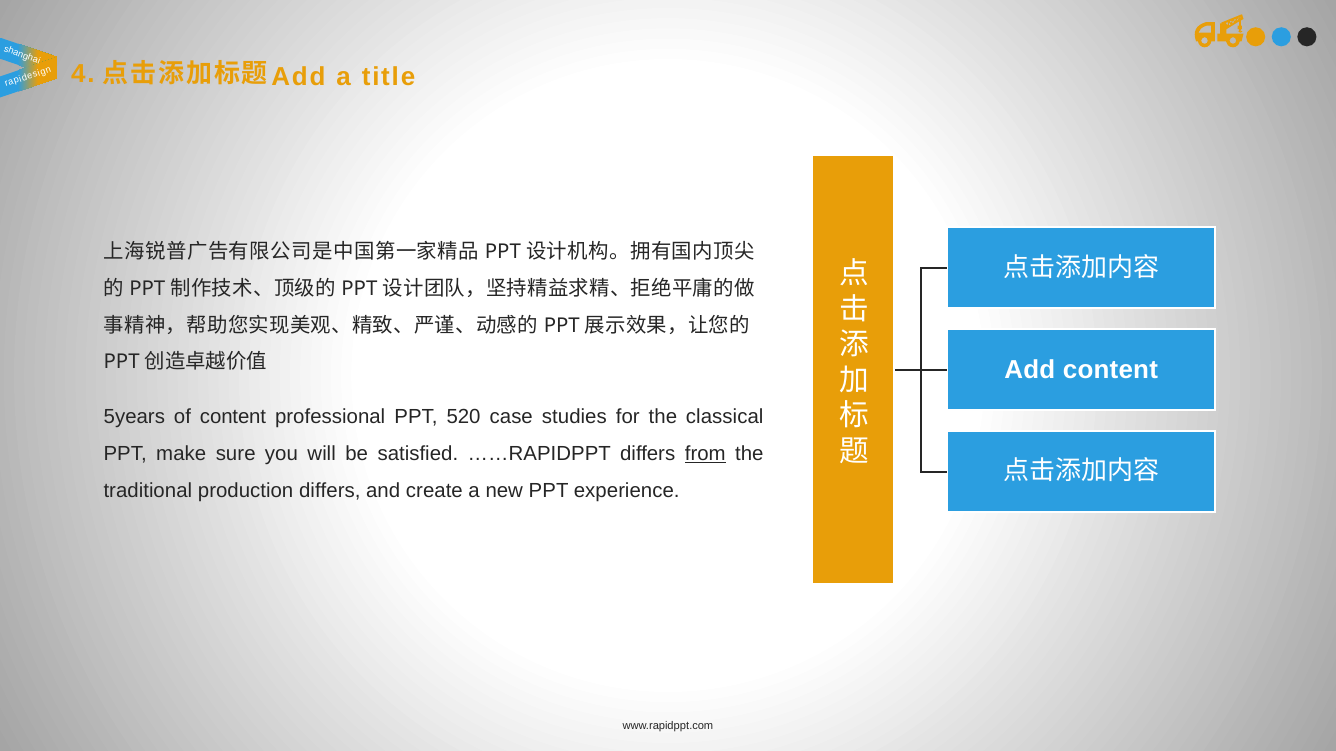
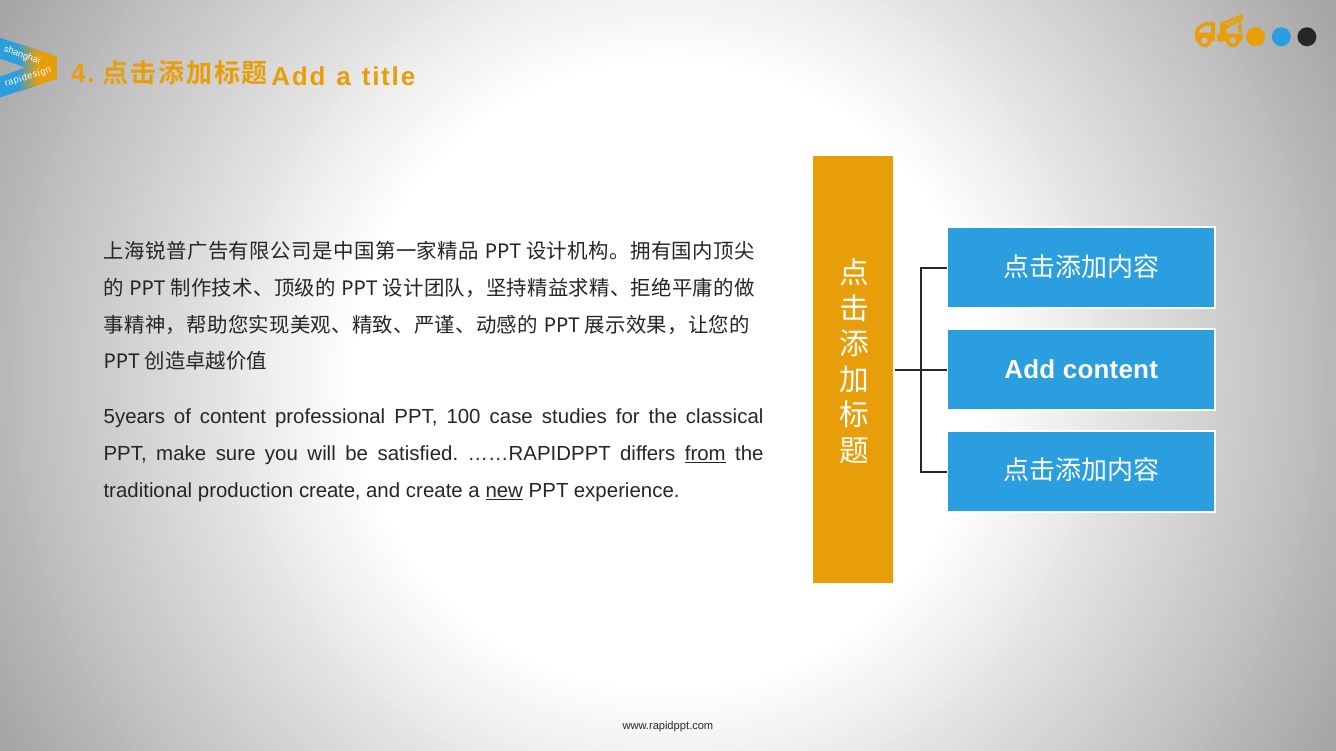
520: 520 -> 100 (464, 417)
production differs: differs -> create (330, 491)
new underline: none -> present (504, 491)
